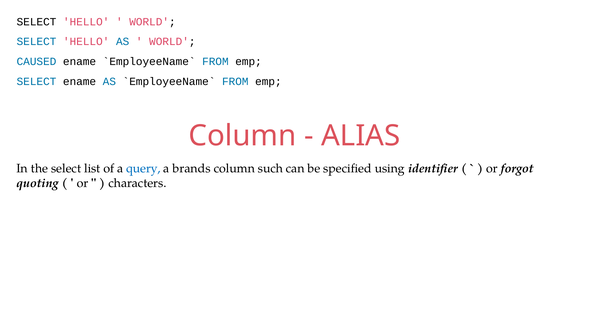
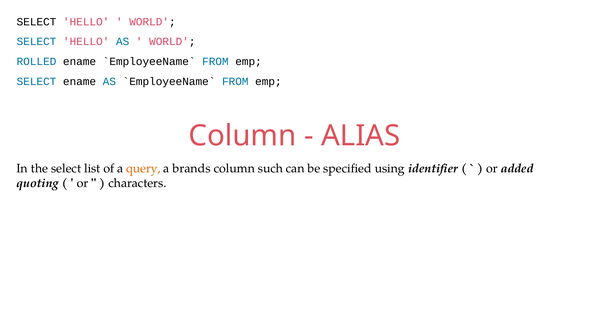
CAUSED: CAUSED -> ROLLED (36, 62)
query colour: blue -> orange (143, 169)
forgot: forgot -> added (517, 169)
